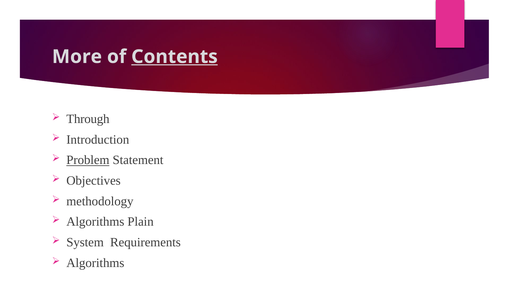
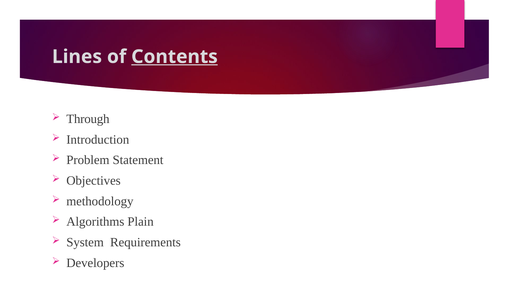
More: More -> Lines (77, 57)
Problem underline: present -> none (88, 160)
Algorithms: Algorithms -> Developers (95, 263)
